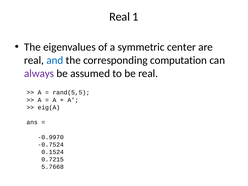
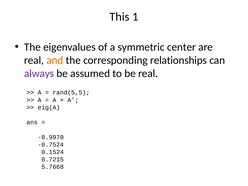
Real: Real -> This (120, 17)
and colour: blue -> orange (55, 60)
computation: computation -> relationships (178, 60)
